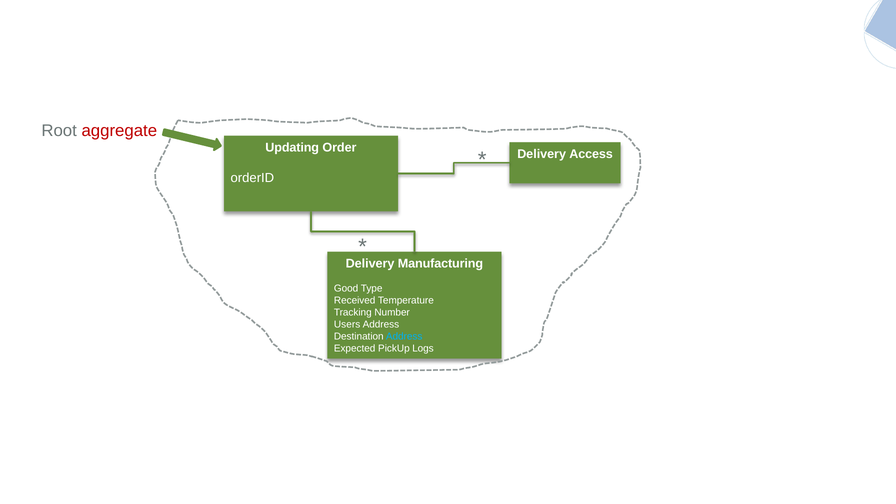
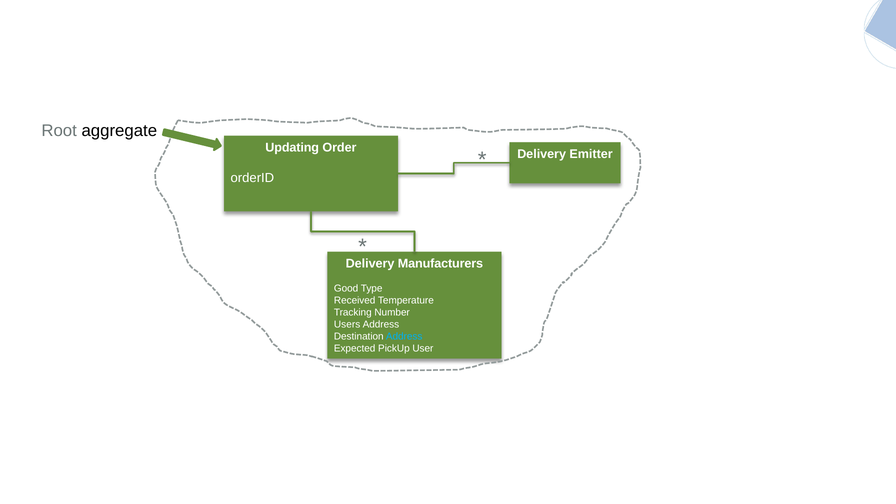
aggregate colour: red -> black (119, 131)
Access: Access -> Emitter (591, 154)
Manufacturing: Manufacturing -> Manufacturers (440, 263)
Logs: Logs -> User (423, 348)
